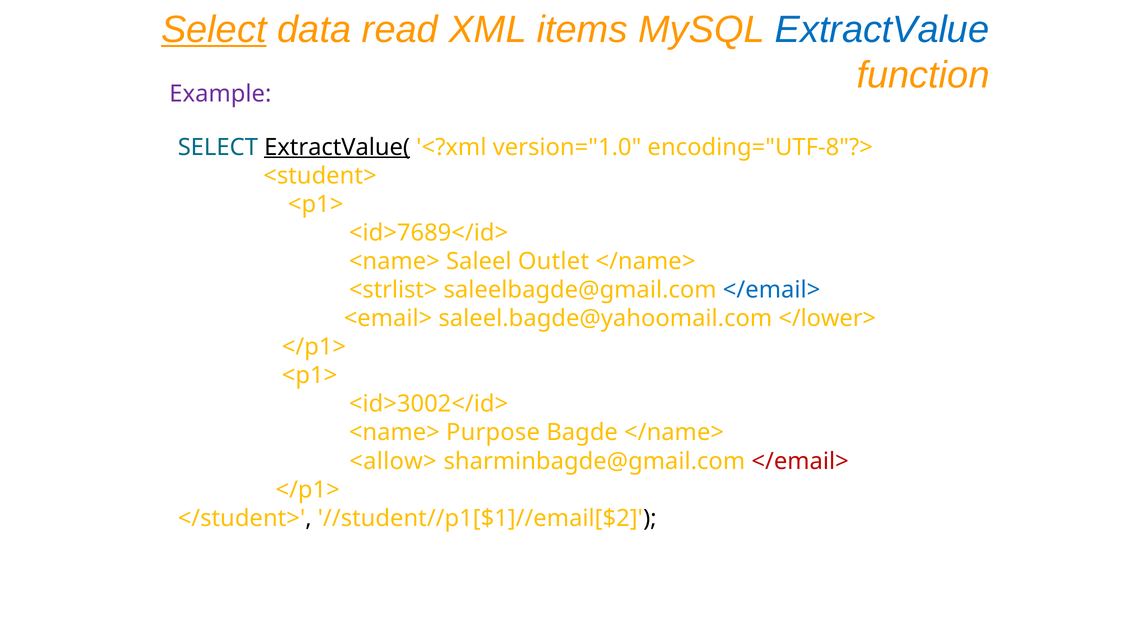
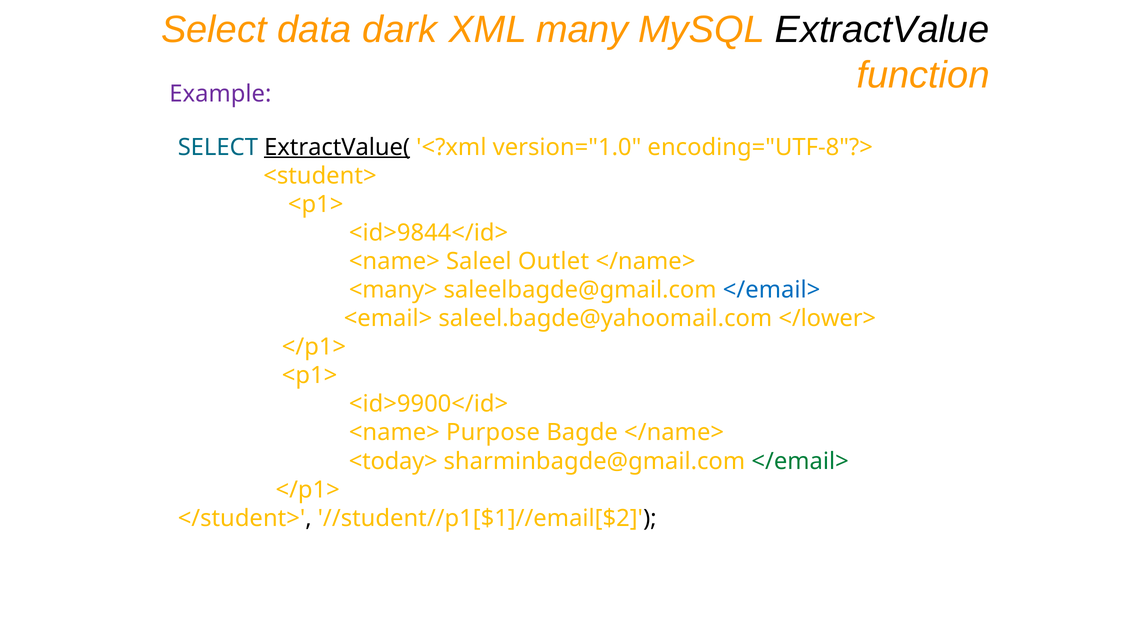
Select underline: present -> none (214, 30)
read: read -> dark (400, 30)
items: items -> many (582, 30)
ExtractValue colour: blue -> black (882, 30)
<id>7689</id>: <id>7689</id> -> <id>9844</id> (429, 233)
<strlist>: <strlist> -> <many> (393, 290)
<id>3002</id>: <id>3002</id> -> <id>9900</id> (429, 404)
<allow>: <allow> -> <today> (393, 461)
</email> colour: red -> green (800, 461)
